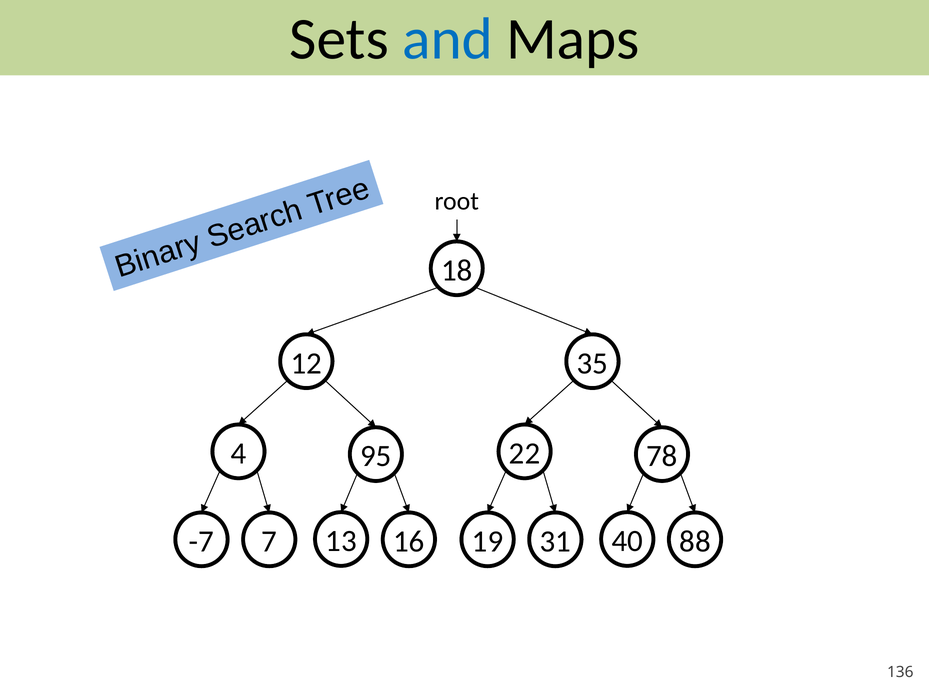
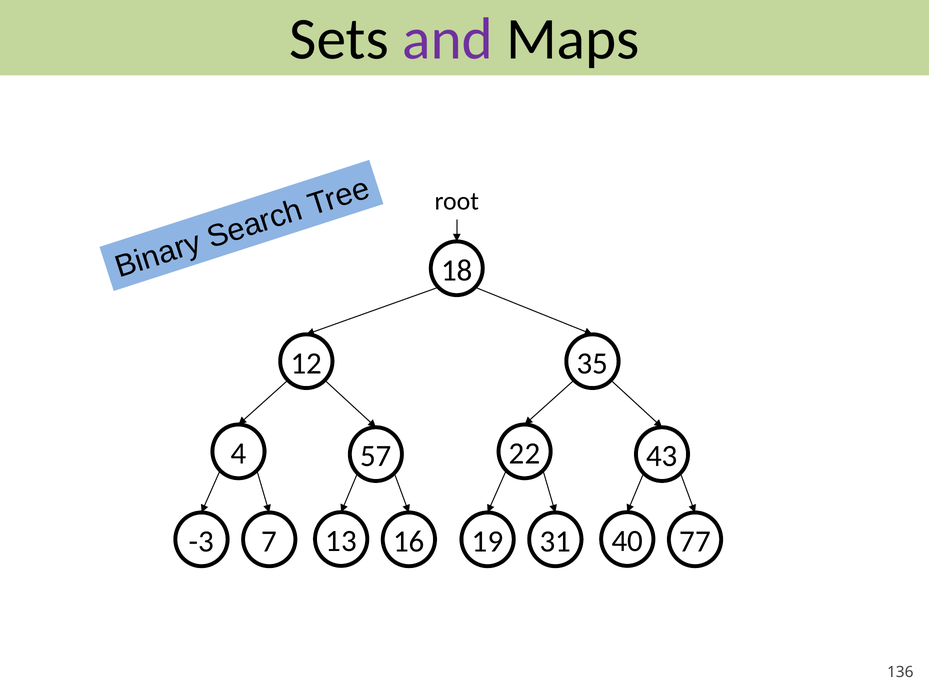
and colour: blue -> purple (448, 39)
95: 95 -> 57 (376, 456)
78: 78 -> 43 (662, 456)
-7: -7 -> -3 (201, 541)
88: 88 -> 77 (695, 541)
